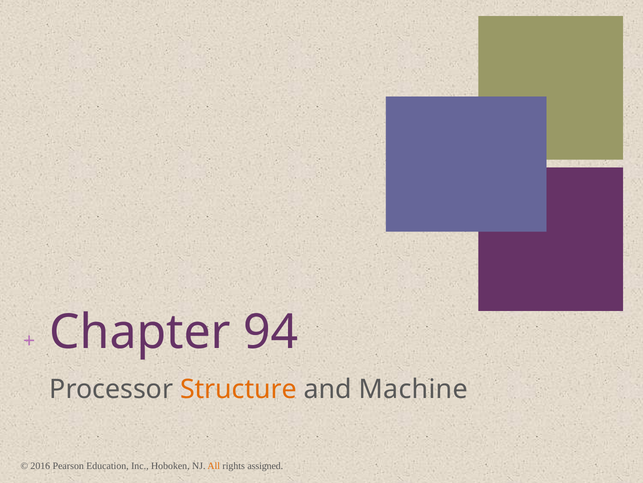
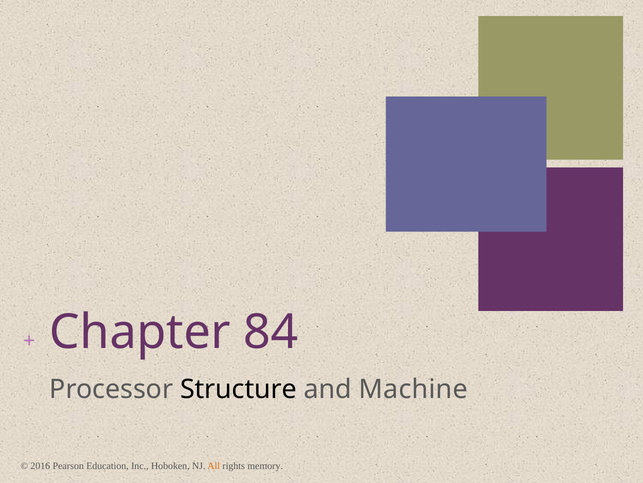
94: 94 -> 84 (271, 332)
Structure colour: orange -> black (239, 389)
assigned: assigned -> memory (265, 465)
